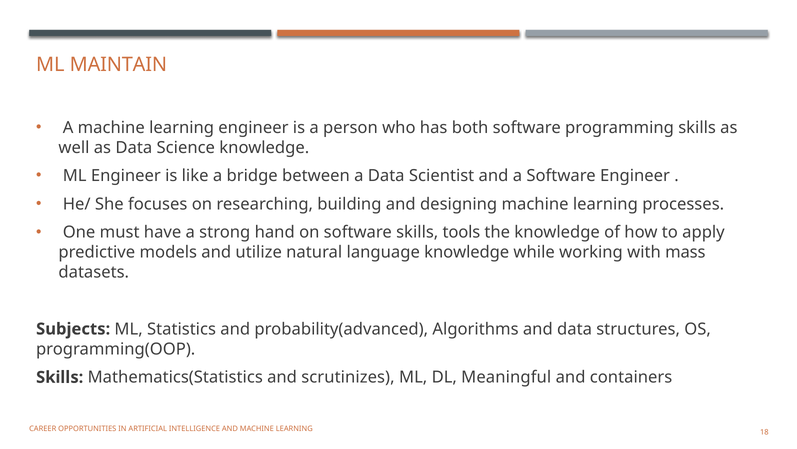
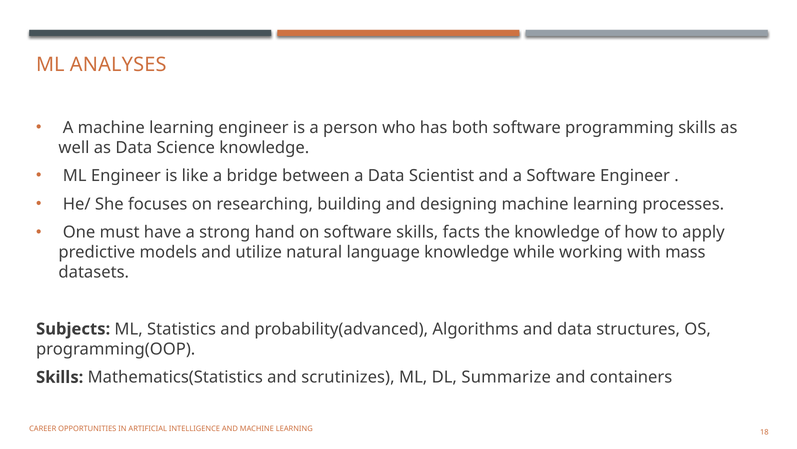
MAINTAIN: MAINTAIN -> ANALYSES (118, 65)
tools: tools -> facts (461, 232)
Meaningful: Meaningful -> Summarize (506, 377)
